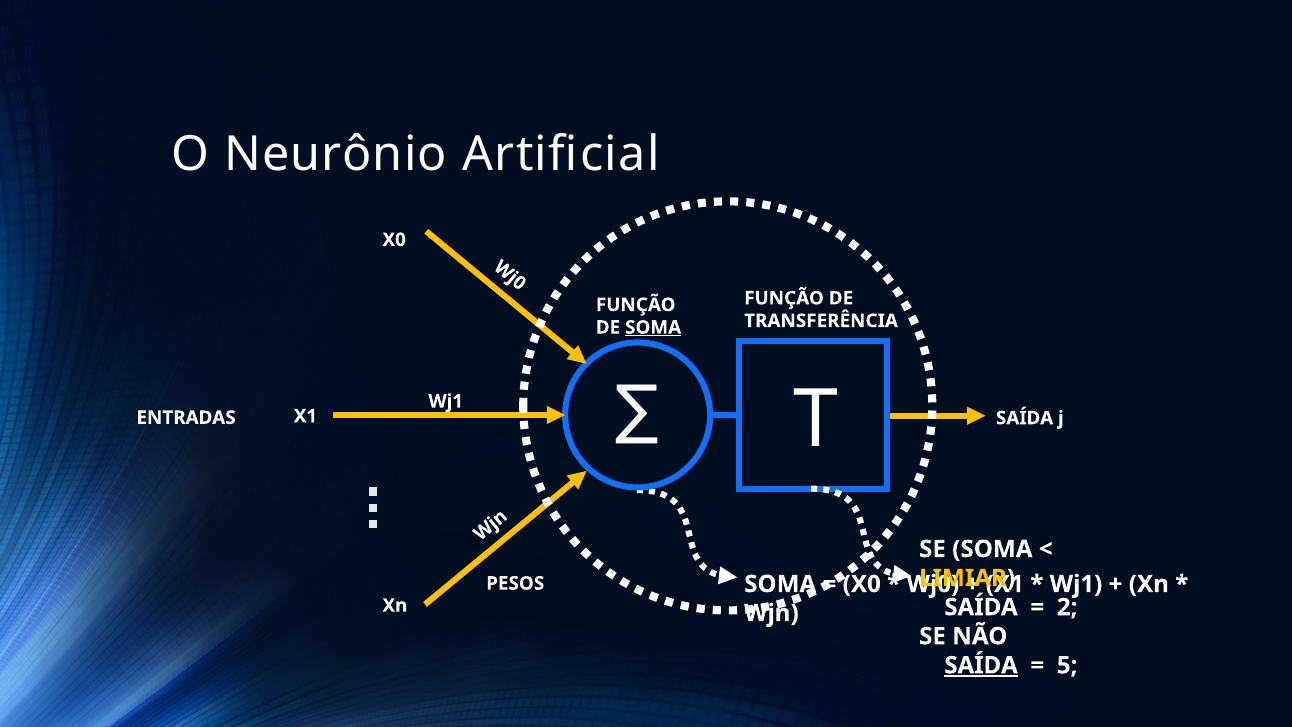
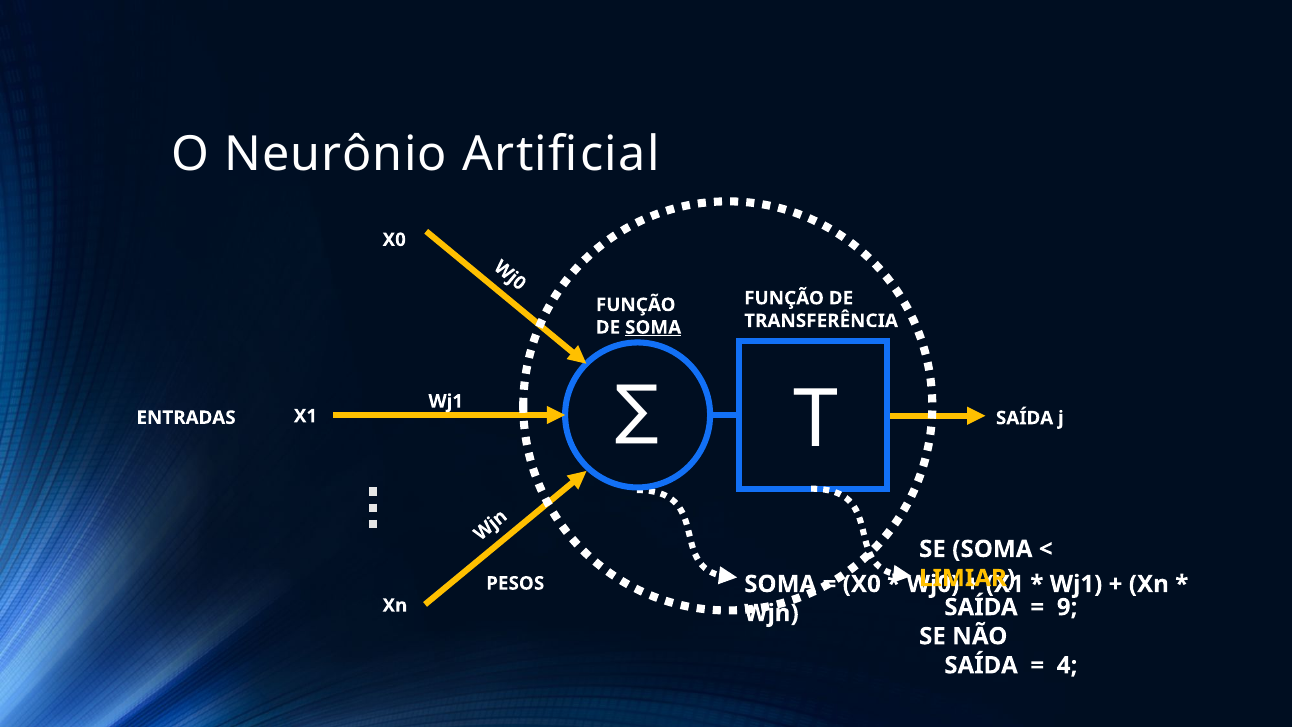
2: 2 -> 9 (1067, 607)
SAÍDA underline: present -> none (981, 665)
5: 5 -> 4 (1067, 665)
